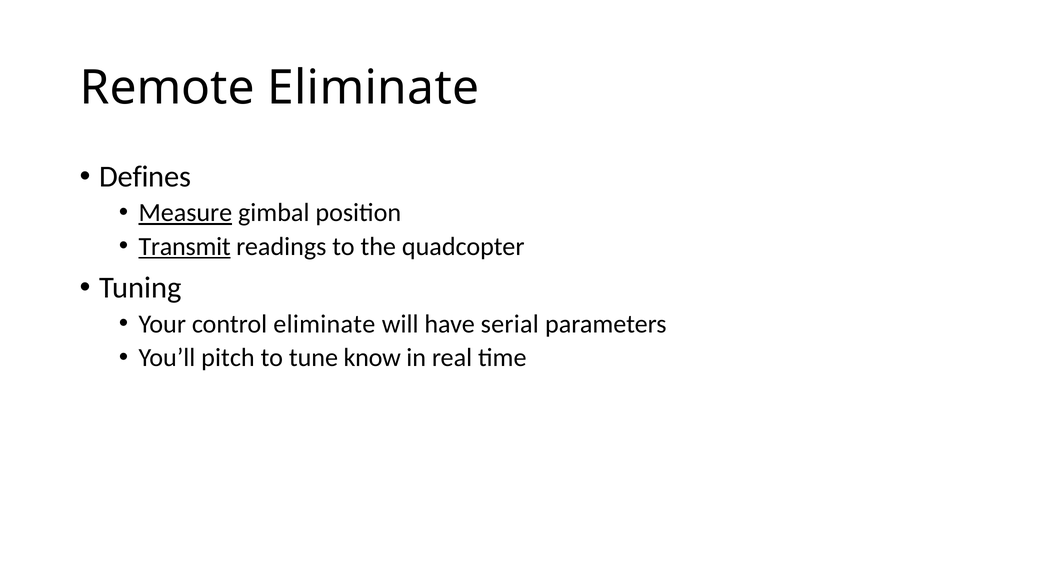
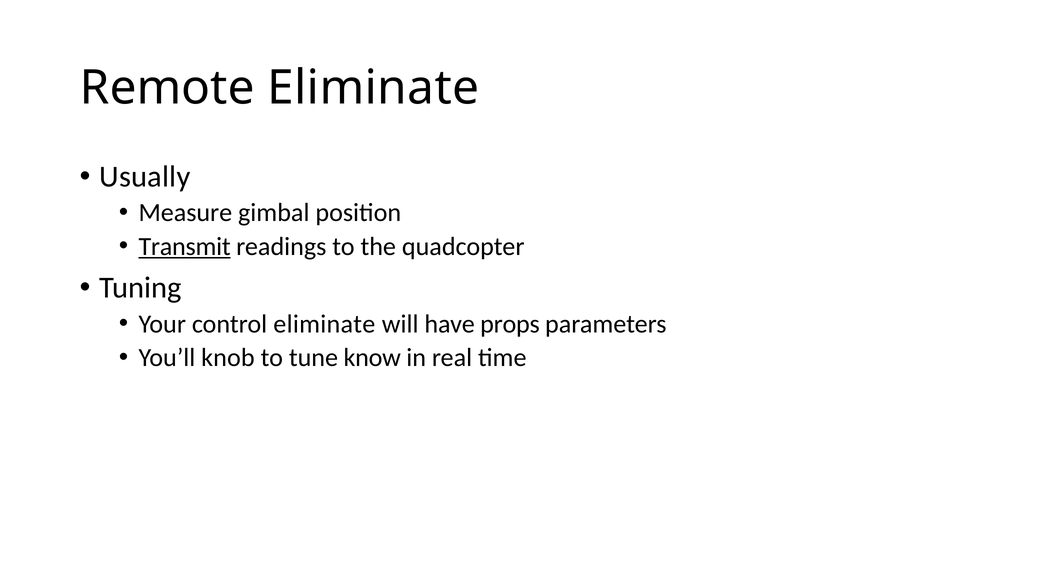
Defines: Defines -> Usually (145, 177)
Measure underline: present -> none (185, 213)
serial: serial -> props (510, 324)
pitch: pitch -> knob (228, 358)
